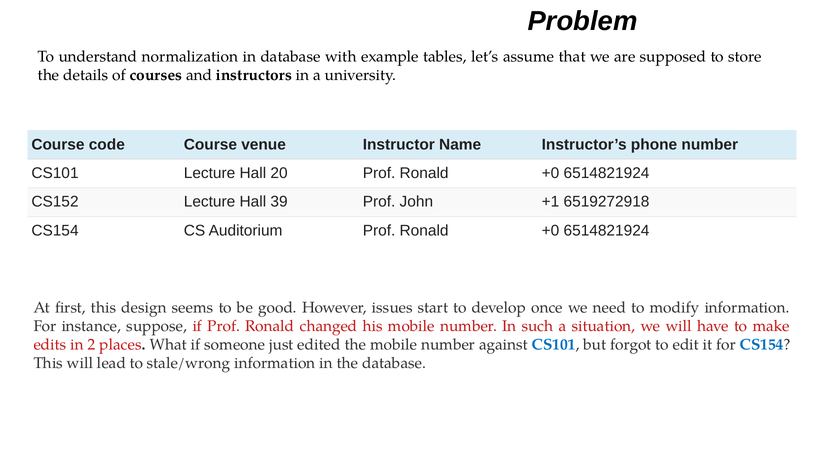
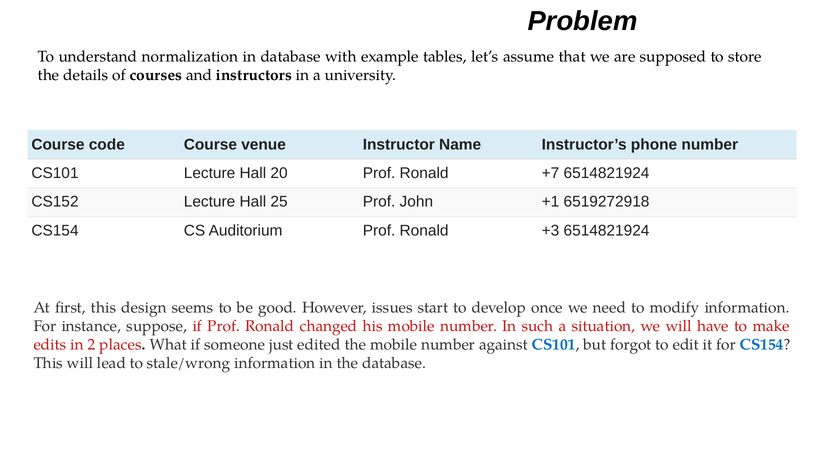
20 Prof Ronald +0: +0 -> +7 (551, 173)
39: 39 -> 25 (279, 202)
Auditorium Prof Ronald +0: +0 -> +3 (551, 231)
